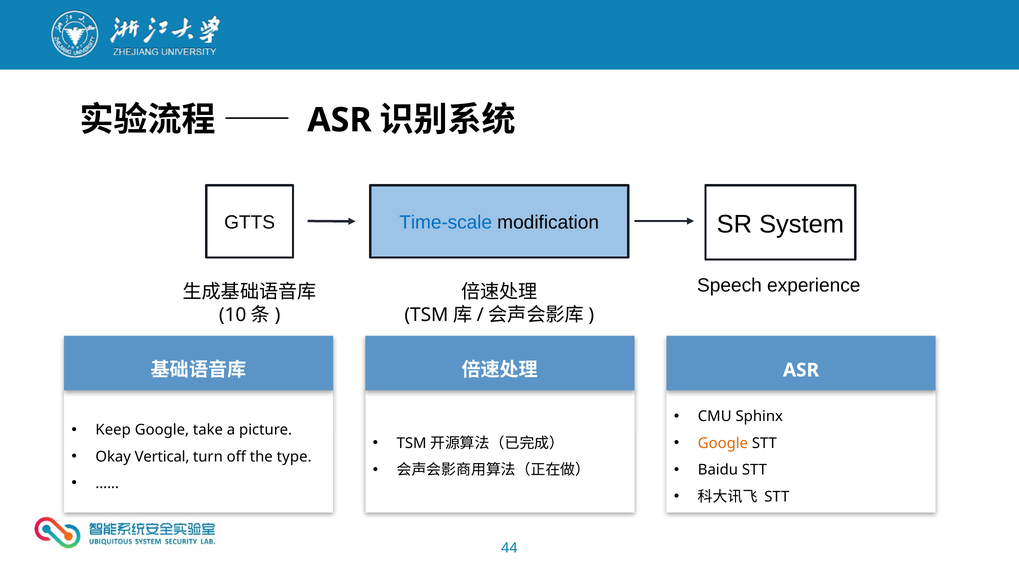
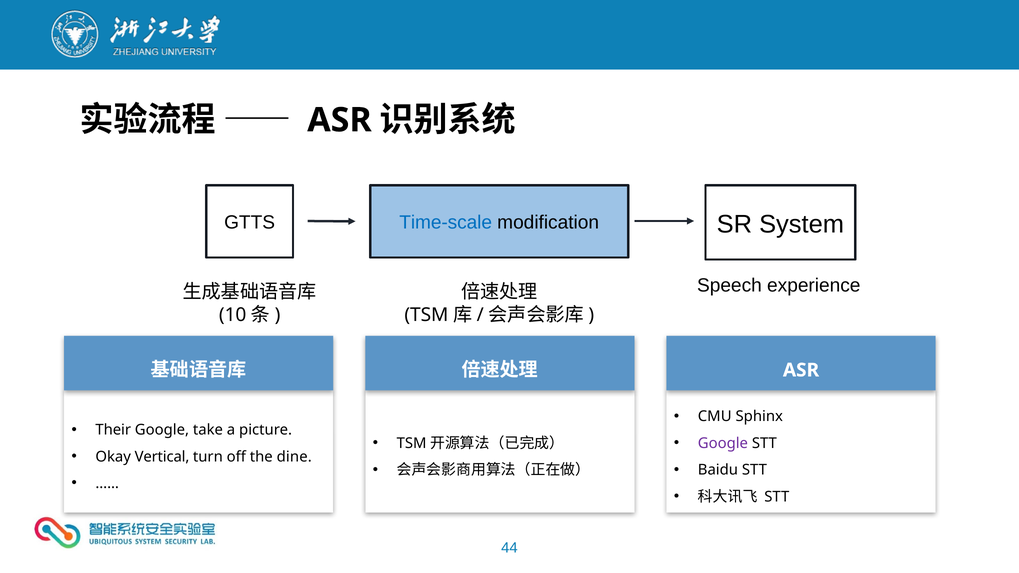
Keep: Keep -> Their (113, 430)
Google colour: orange -> purple (723, 443)
type: type -> dine (294, 457)
